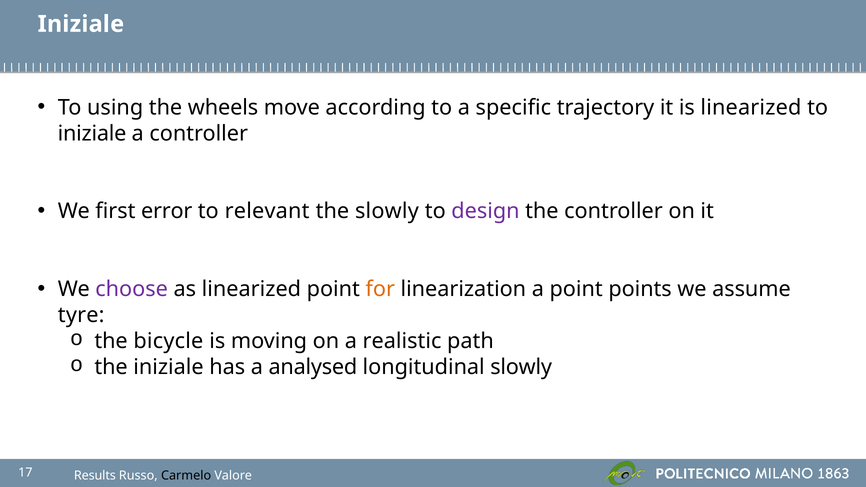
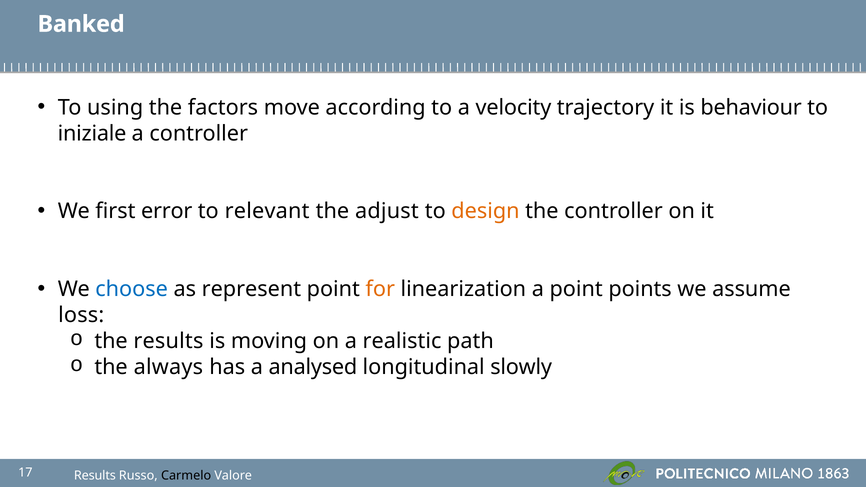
Iniziale: Iniziale -> Banked (81, 24)
wheels: wheels -> factors (223, 107)
specific: specific -> velocity (513, 107)
is linearized: linearized -> behaviour (751, 107)
the slowly: slowly -> adjust (387, 211)
design colour: purple -> orange (485, 211)
choose colour: purple -> blue (132, 289)
as linearized: linearized -> represent (251, 289)
tyre: tyre -> loss (81, 315)
the bicycle: bicycle -> results (168, 341)
the iniziale: iniziale -> always (168, 367)
